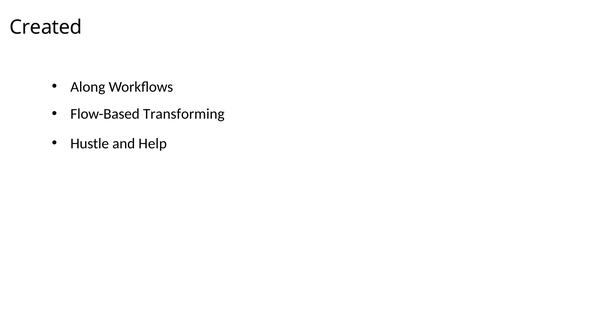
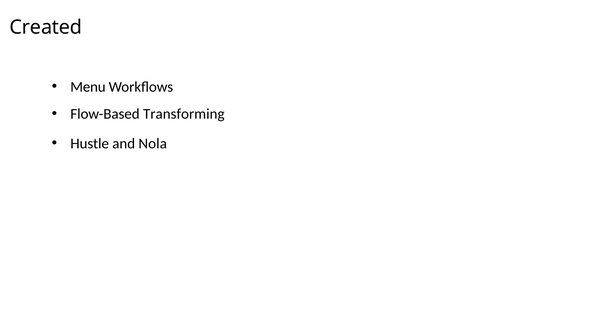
Along: Along -> Menu (88, 87)
Help: Help -> Nola (153, 144)
